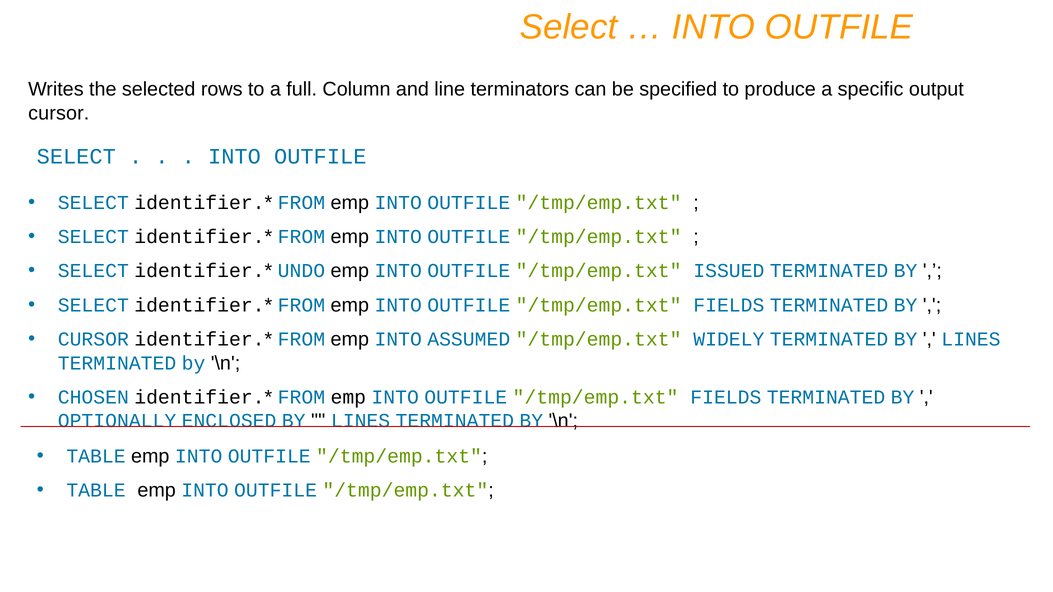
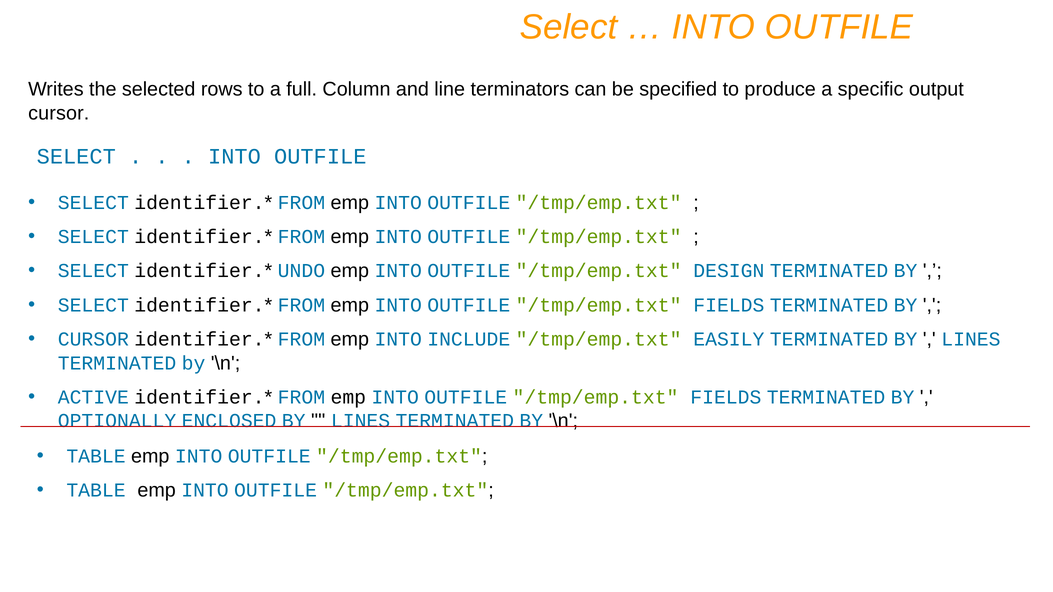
ISSUED: ISSUED -> DESIGN (729, 271)
ASSUMED: ASSUMED -> INCLUDE (469, 340)
WIDELY: WIDELY -> EASILY (729, 340)
CHOSEN: CHOSEN -> ACTIVE (93, 397)
